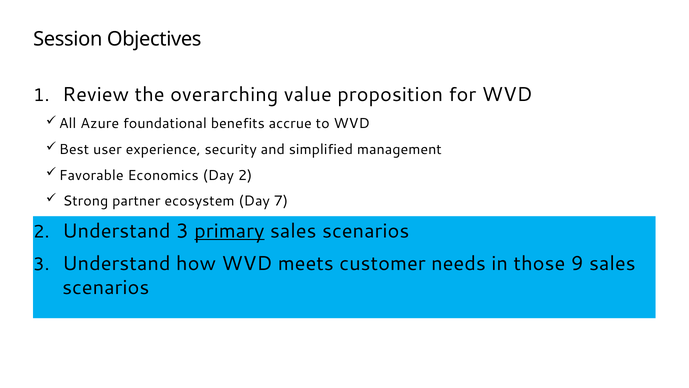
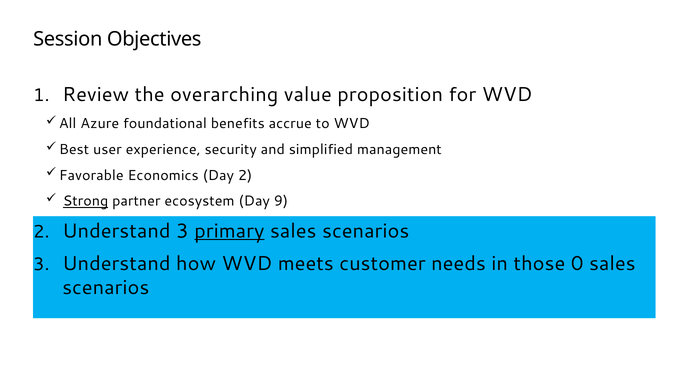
Strong underline: none -> present (86, 201)
7: 7 -> 9 (281, 201)
9: 9 -> 0 (577, 263)
